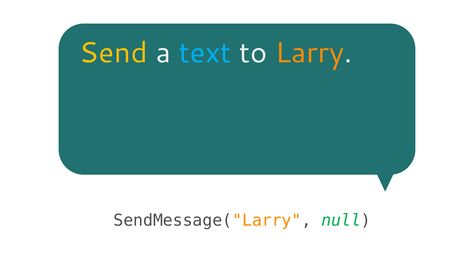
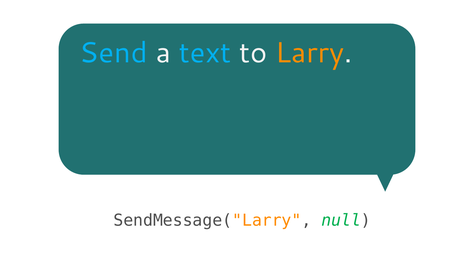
Send colour: yellow -> light blue (114, 53)
